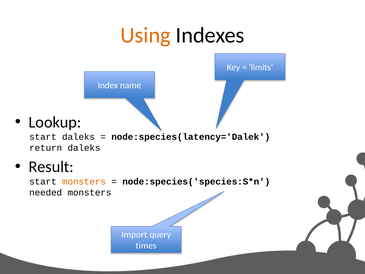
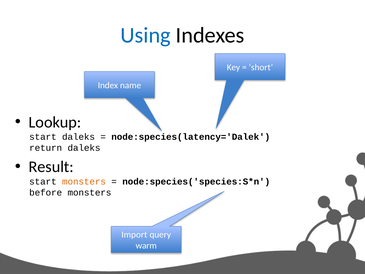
Using colour: orange -> blue (146, 35)
limits: limits -> short (261, 67)
needed: needed -> before (46, 192)
times: times -> warm (146, 245)
